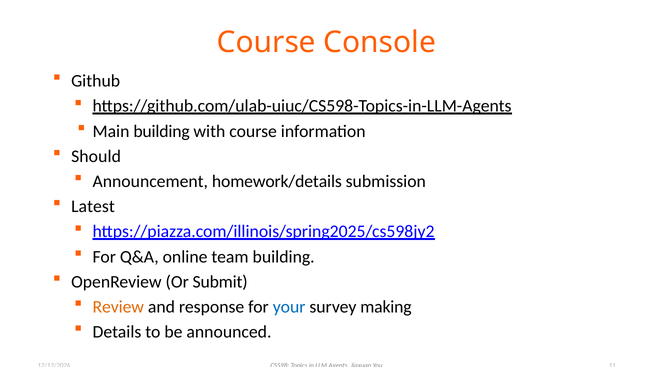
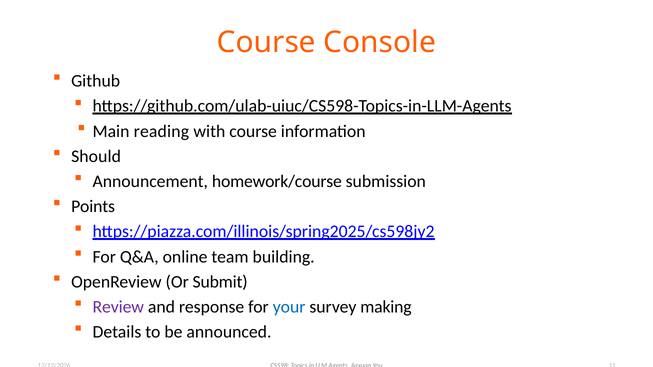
Main building: building -> reading (161, 131)
homework/details: homework/details -> homework/course (277, 181)
Latest: Latest -> Points (93, 206)
Review colour: orange -> purple (118, 307)
